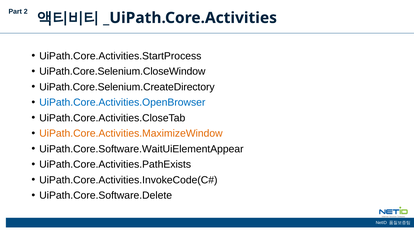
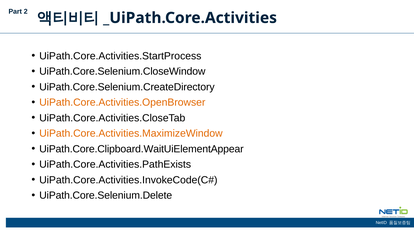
UiPath.Core.Activities.OpenBrowser colour: blue -> orange (122, 102)
UiPath.Core.Software.WaitUiElementAppear: UiPath.Core.Software.WaitUiElementAppear -> UiPath.Core.Clipboard.WaitUiElementAppear (141, 149)
UiPath.Core.Software.Delete: UiPath.Core.Software.Delete -> UiPath.Core.Selenium.Delete (106, 195)
